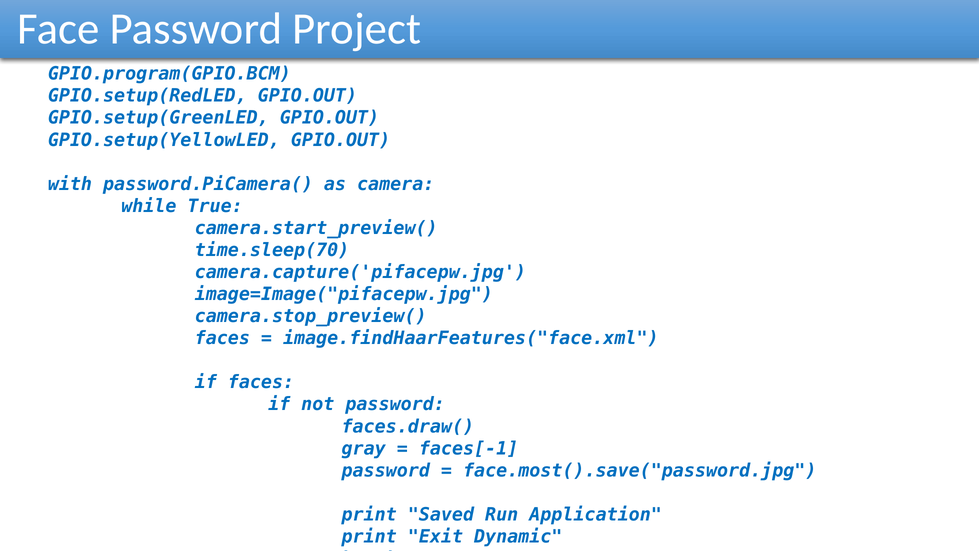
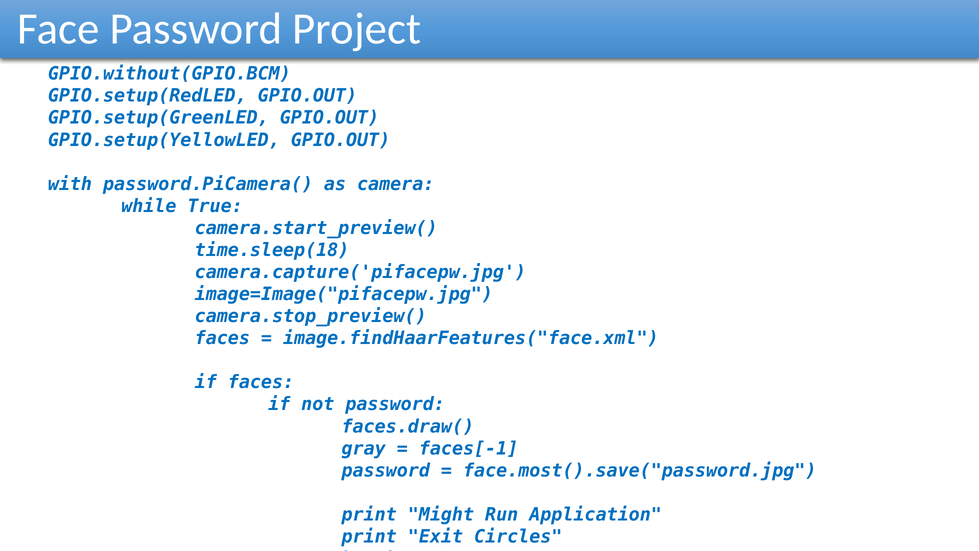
GPIO.program(GPIO.BCM: GPIO.program(GPIO.BCM -> GPIO.without(GPIO.BCM (169, 74)
time.sleep(70: time.sleep(70 -> time.sleep(18 (272, 250)
Saved: Saved -> Might (441, 514)
Dynamic: Dynamic -> Circles (518, 536)
